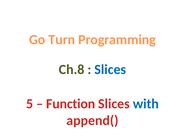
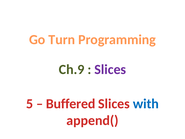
Ch.8: Ch.8 -> Ch.9 (72, 69)
Slices colour: blue -> purple (110, 69)
Function: Function -> Buffered (71, 104)
